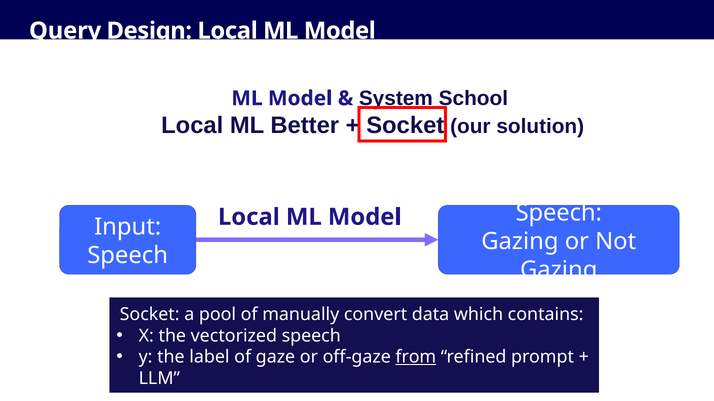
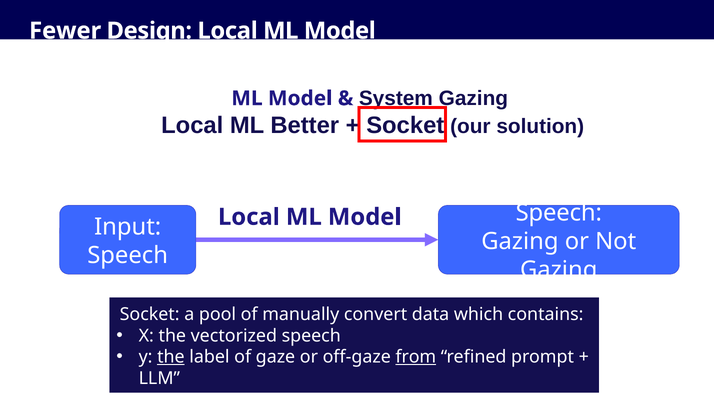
Query: Query -> Fewer (65, 31)
School: School -> Gazing (473, 99)
the underline: none -> present (171, 358)
